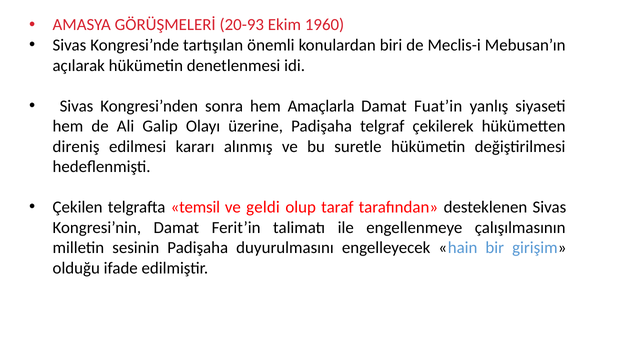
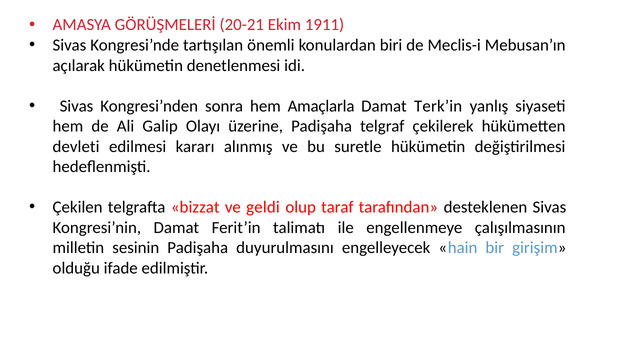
20-93: 20-93 -> 20-21 (242, 25)
1960: 1960 -> 1911 (325, 25)
Fuat’in: Fuat’in -> Terk’in (438, 106)
direniş: direniş -> devleti (76, 146)
temsil: temsil -> bizzat (195, 207)
